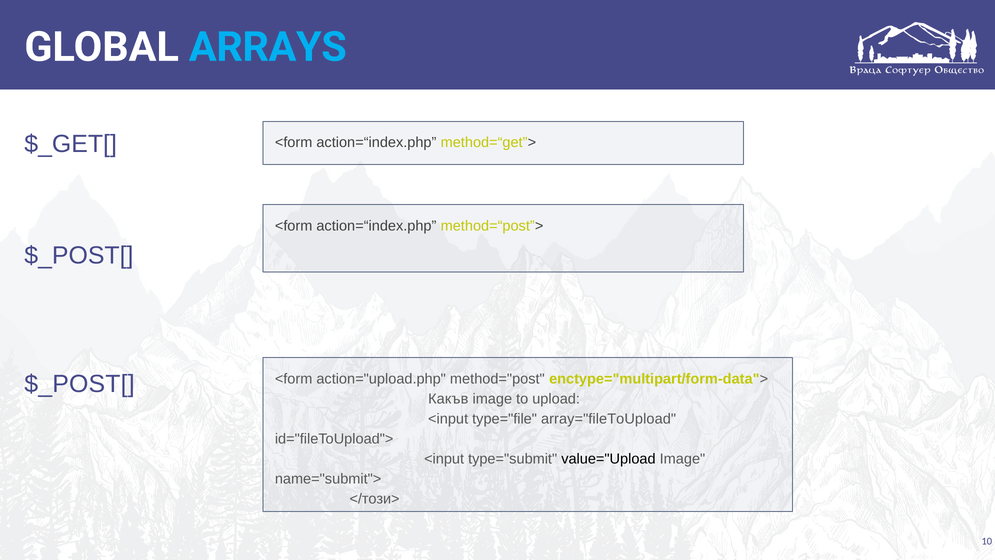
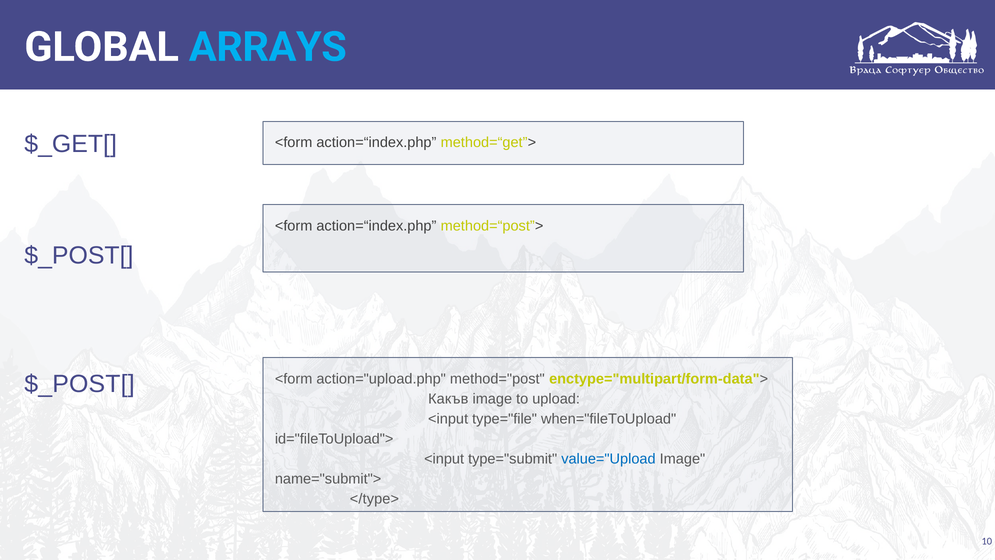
array="fileToUpload: array="fileToUpload -> when="fileToUpload (609, 419)
value="Upload colour: black -> blue (608, 459)
</този>: </този> -> </type> (374, 499)
